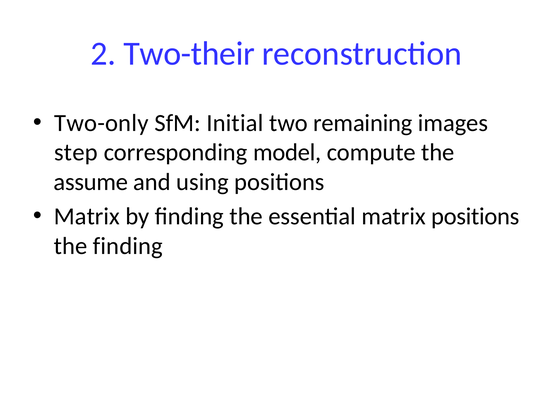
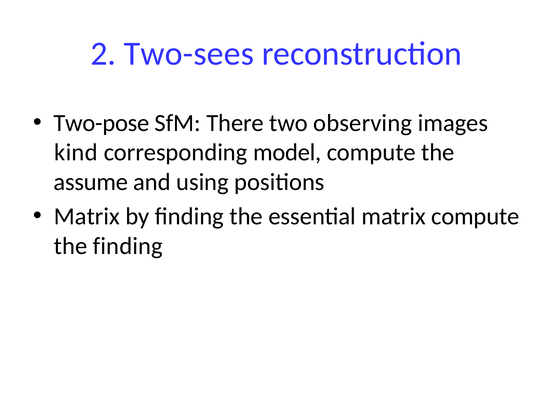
Two-their: Two-their -> Two-sees (189, 54)
Two-only: Two-only -> Two-pose (102, 123)
Initial: Initial -> There (235, 123)
remaining: remaining -> observing (363, 123)
step: step -> kind (76, 152)
matrix positions: positions -> compute (475, 216)
